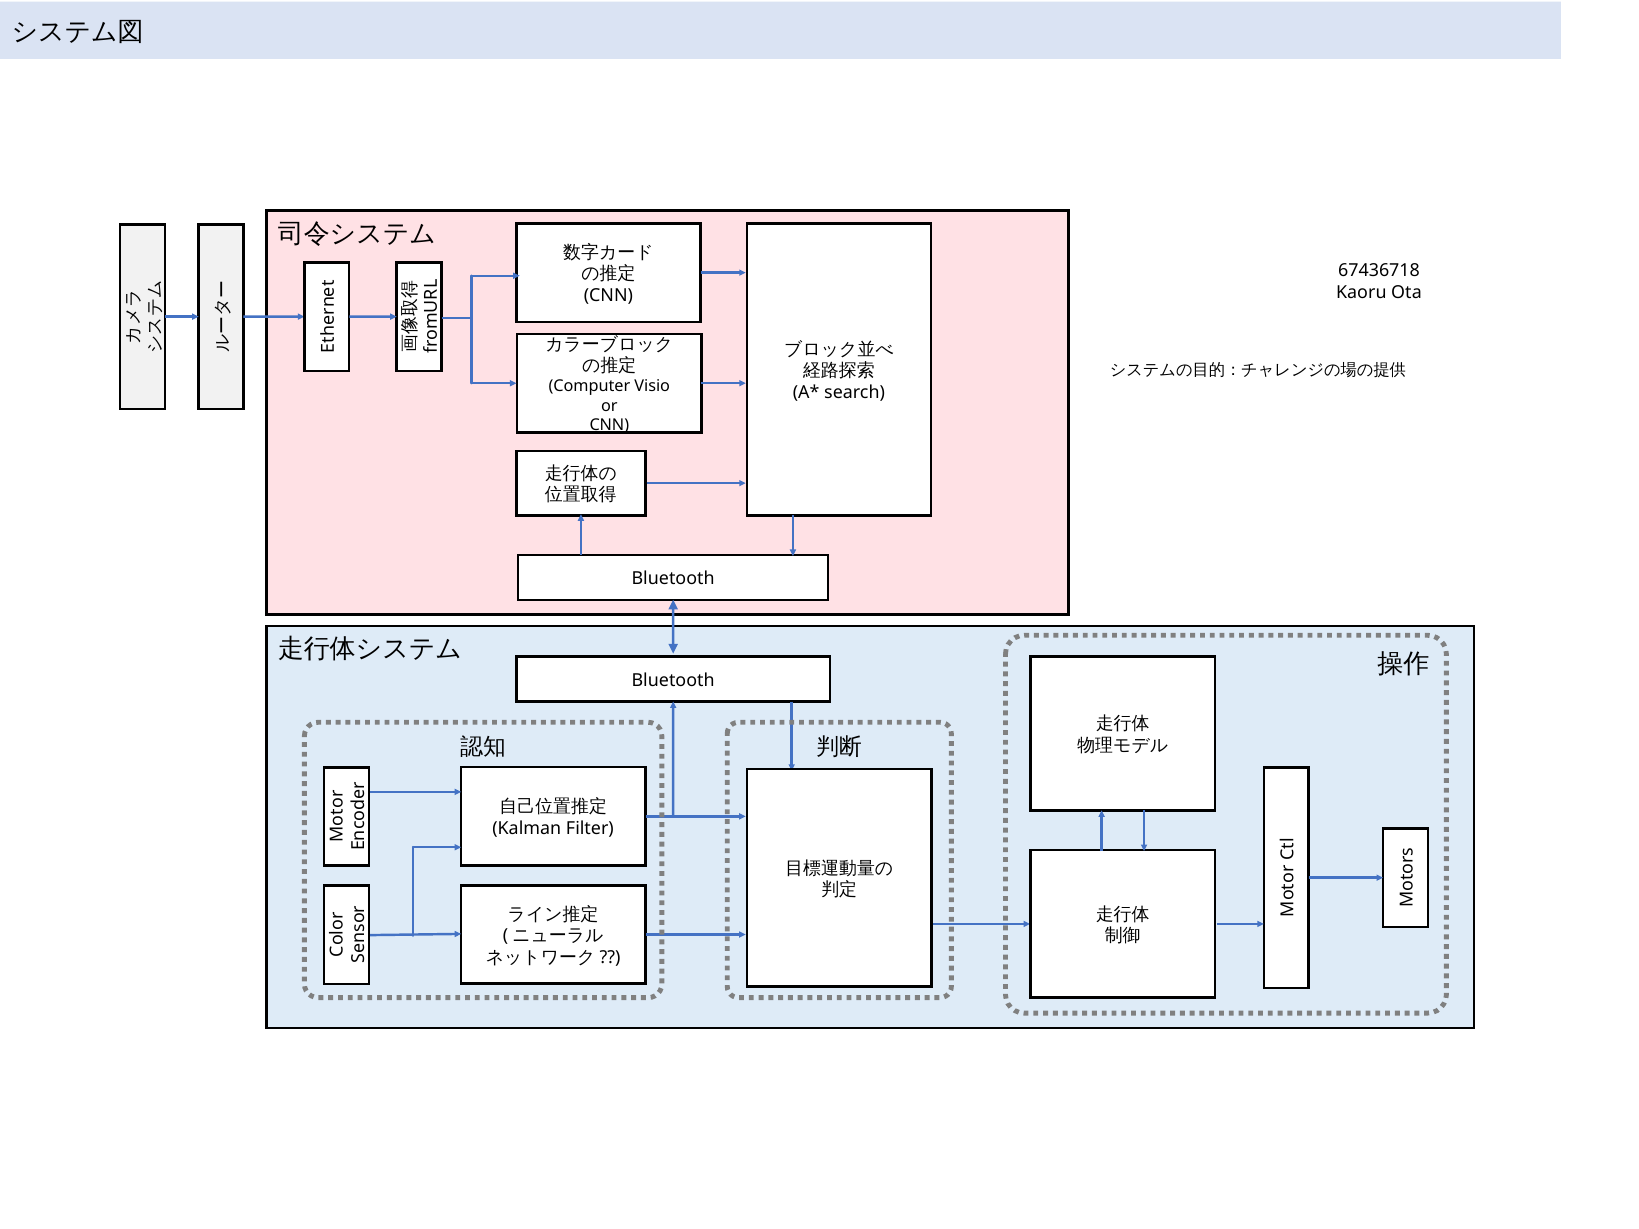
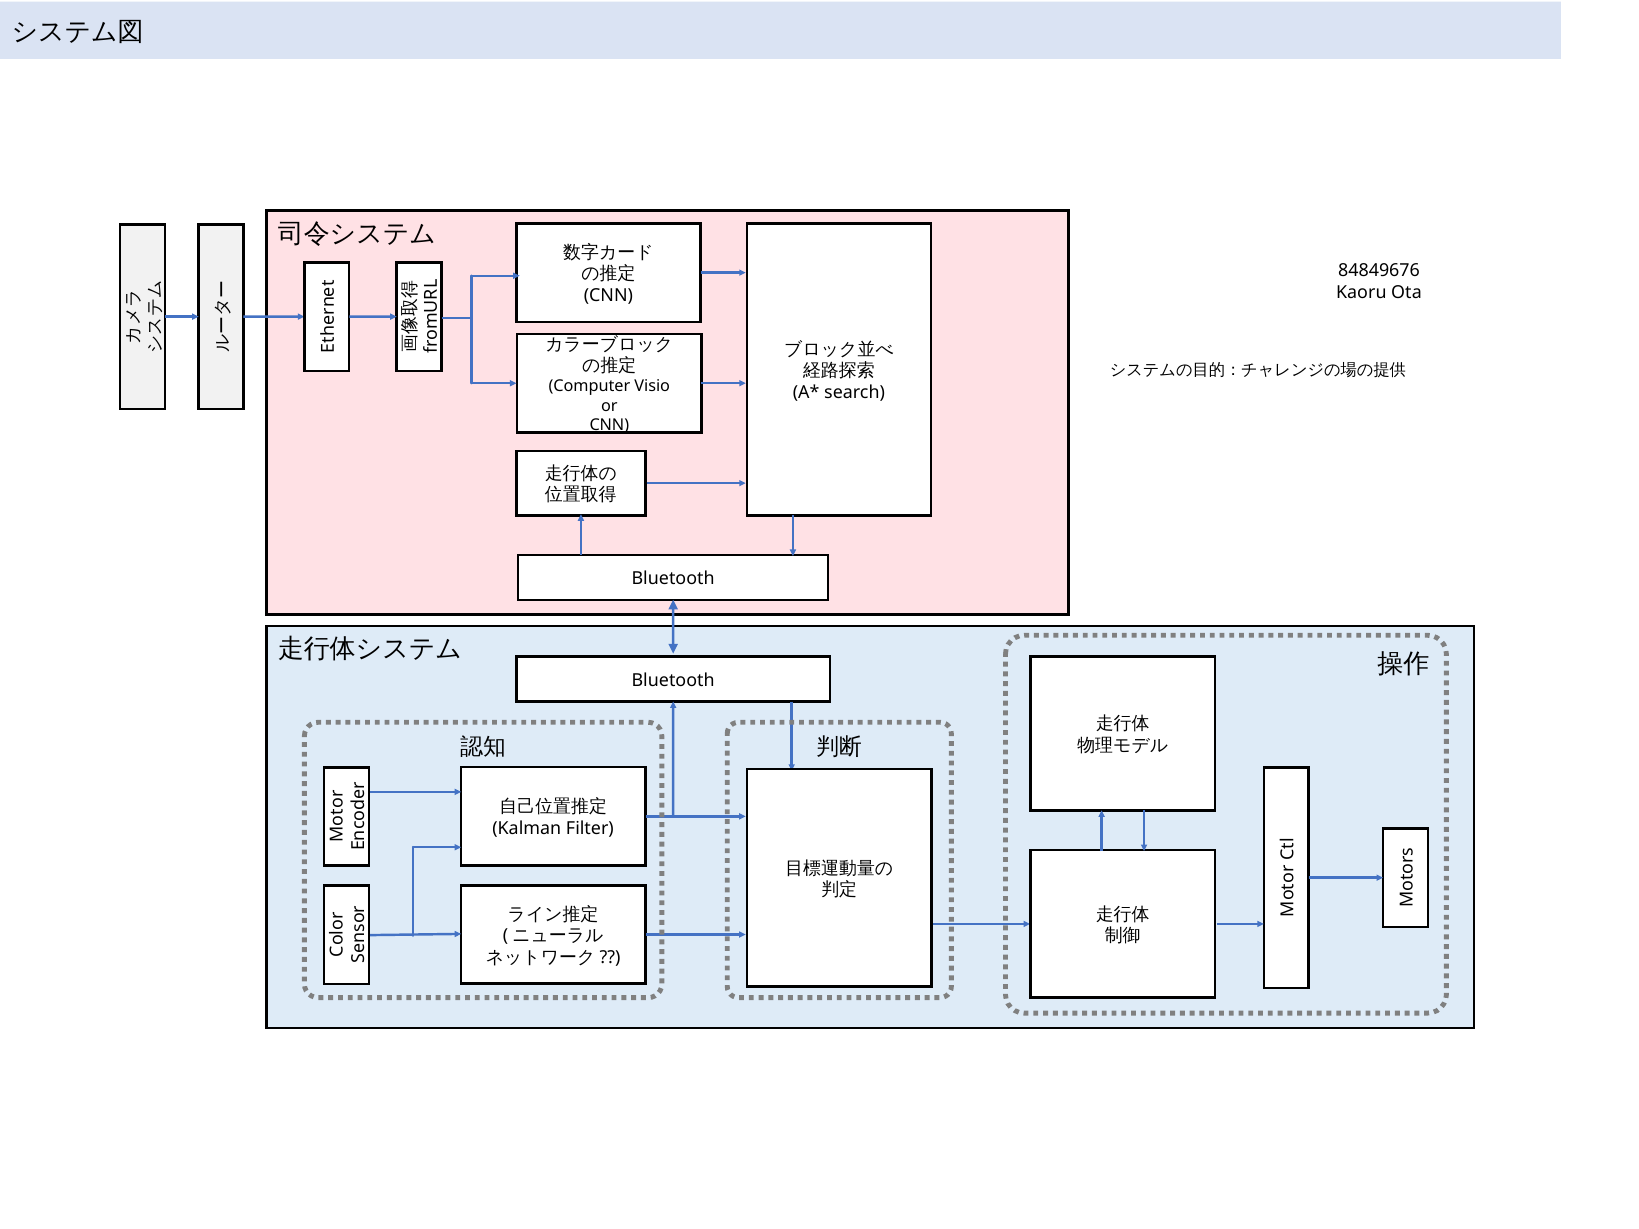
67436718: 67436718 -> 84849676 (1379, 271)
